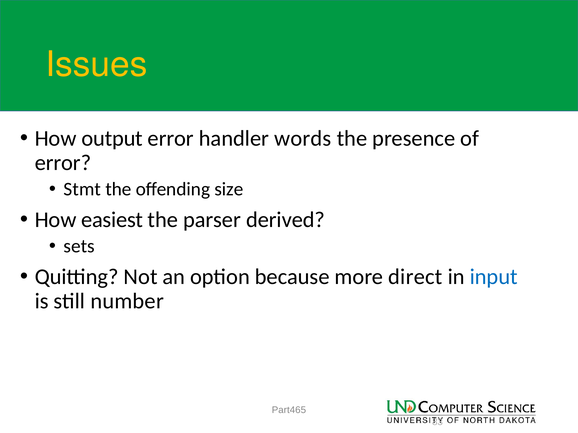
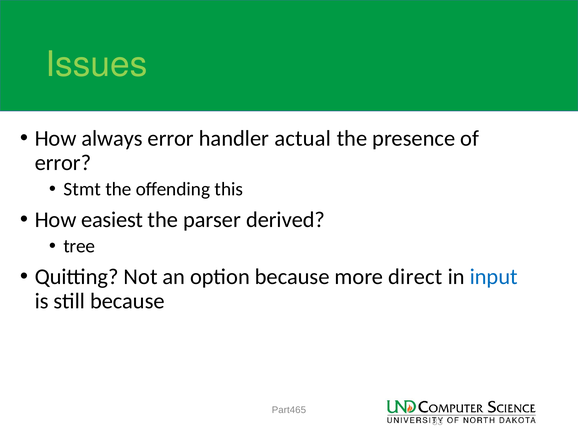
Issues colour: yellow -> light green (97, 65)
output: output -> always (112, 139)
words: words -> actual (303, 139)
size: size -> this (229, 189)
sets: sets -> tree (79, 247)
still number: number -> because (127, 301)
